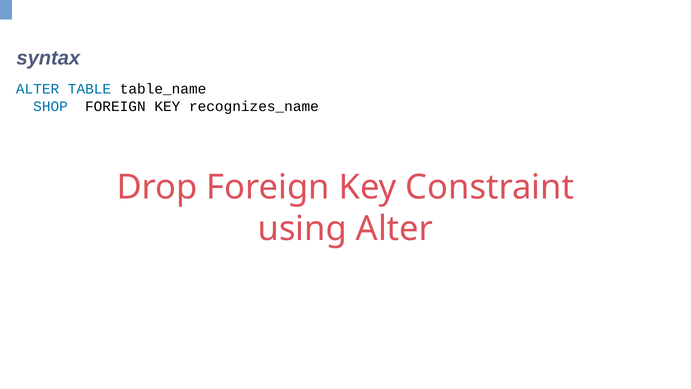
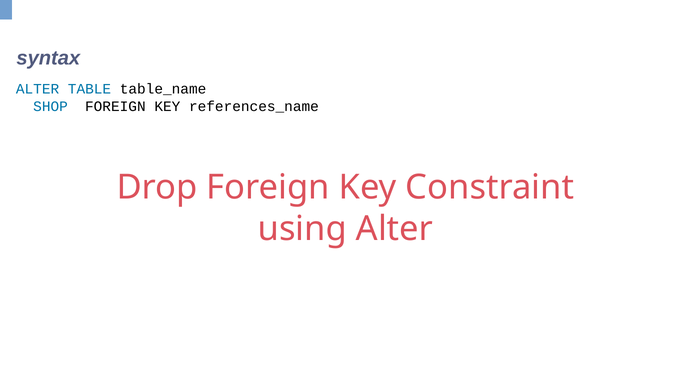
recognizes_name: recognizes_name -> references_name (254, 106)
